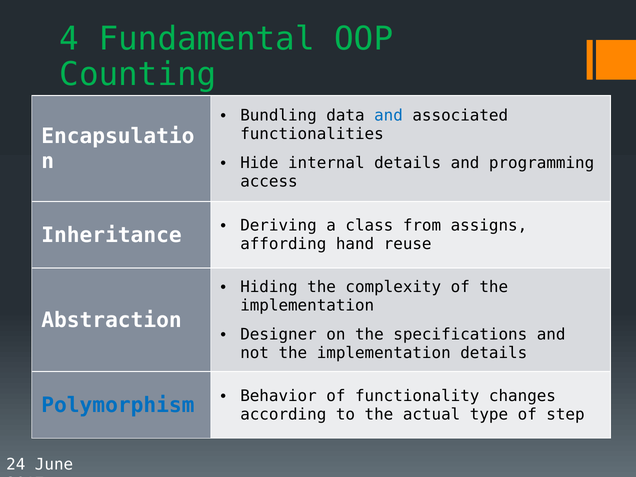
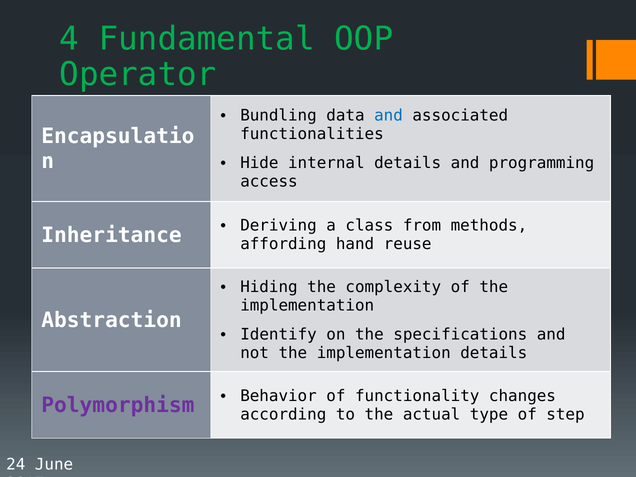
Counting: Counting -> Operator (138, 74)
assigns: assigns -> methods (489, 226)
Designer: Designer -> Identify (279, 335)
Polymorphism colour: blue -> purple (118, 405)
